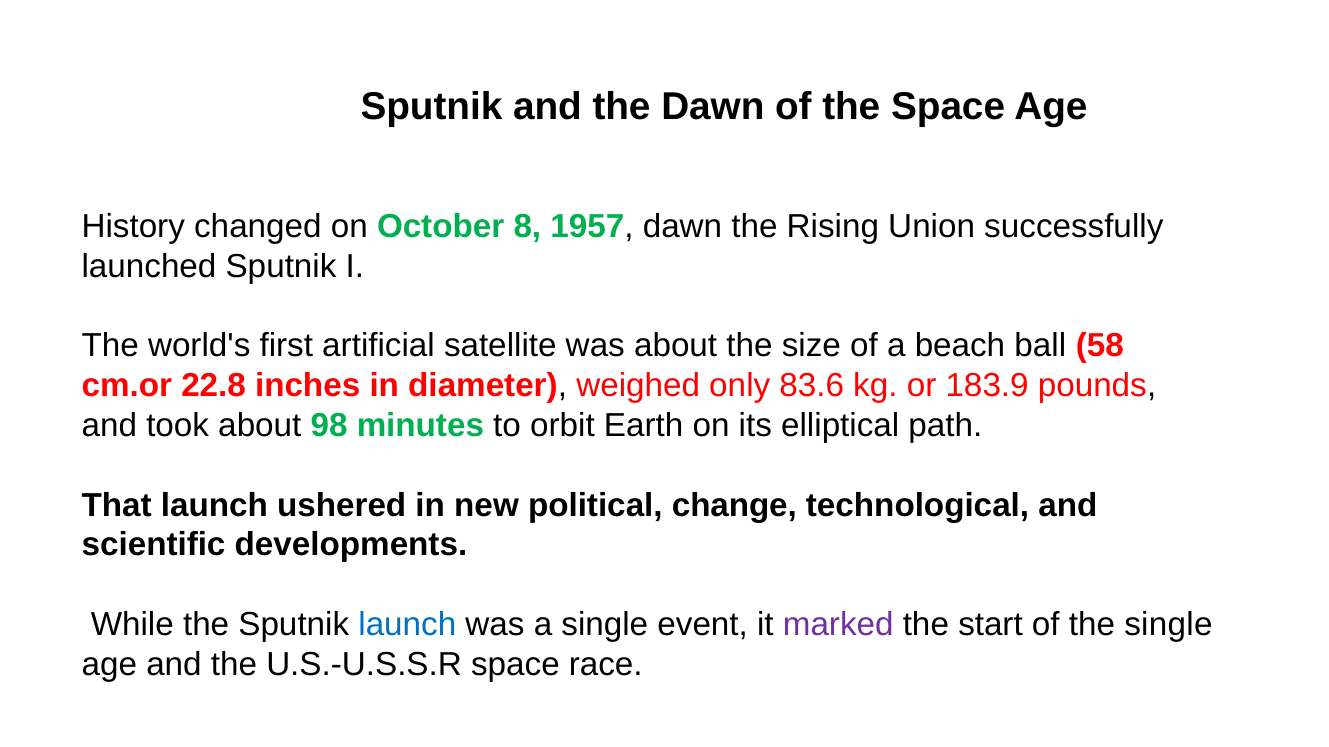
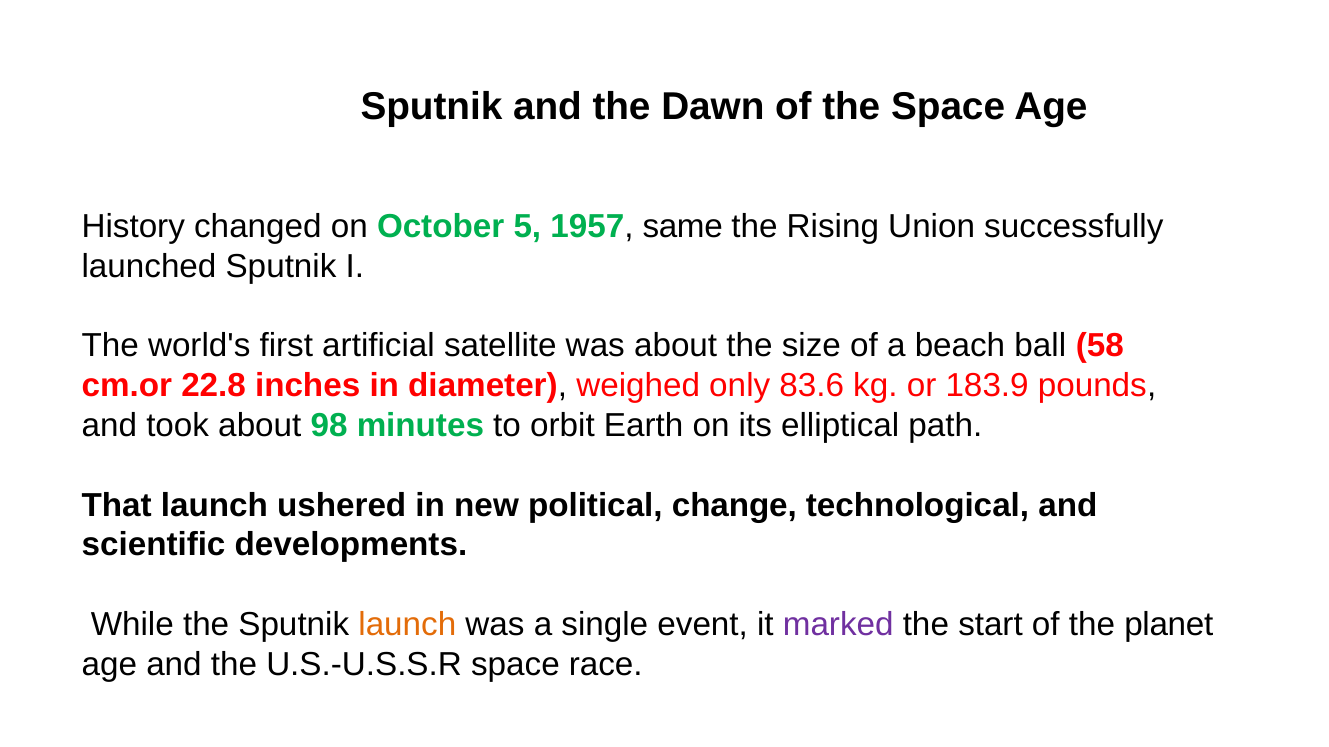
8: 8 -> 5 (527, 226)
1957 dawn: dawn -> same (683, 226)
launch colour: blue -> orange (407, 625)
the single: single -> planet (1169, 625)
